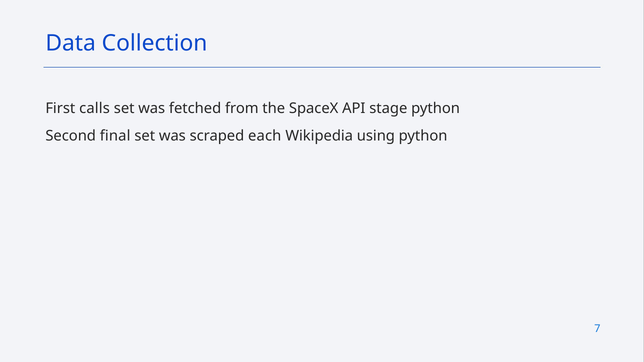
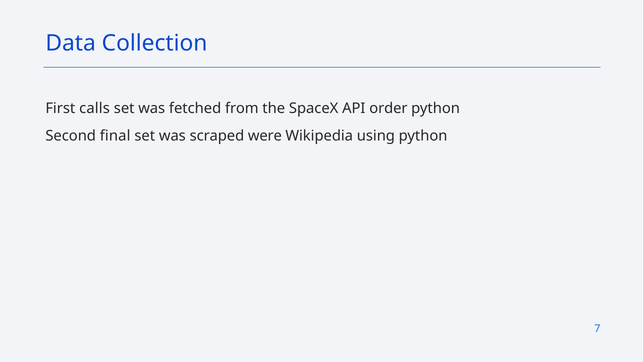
stage: stage -> order (388, 109)
each: each -> were (265, 136)
